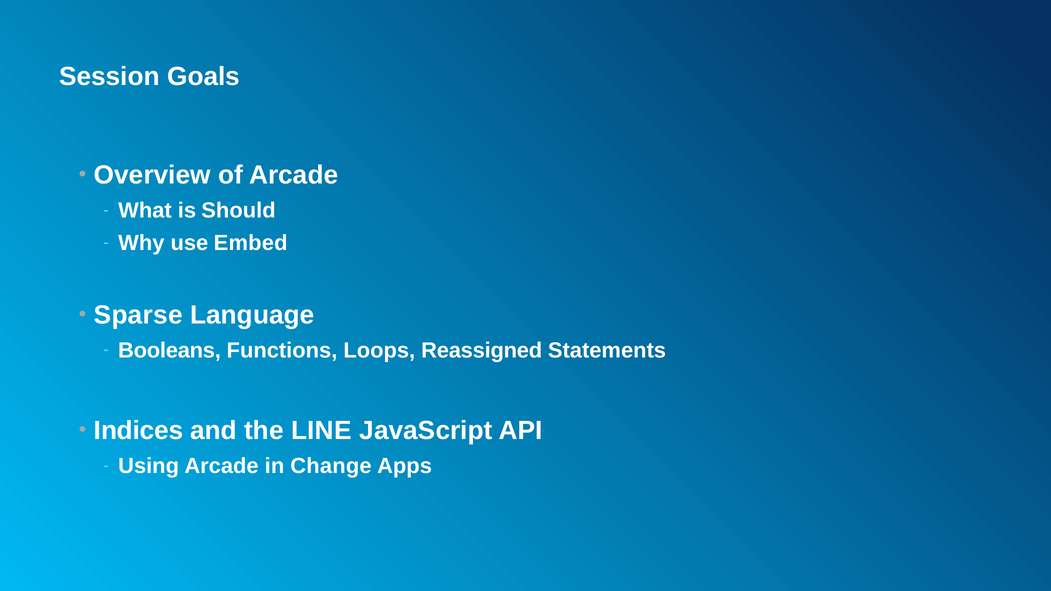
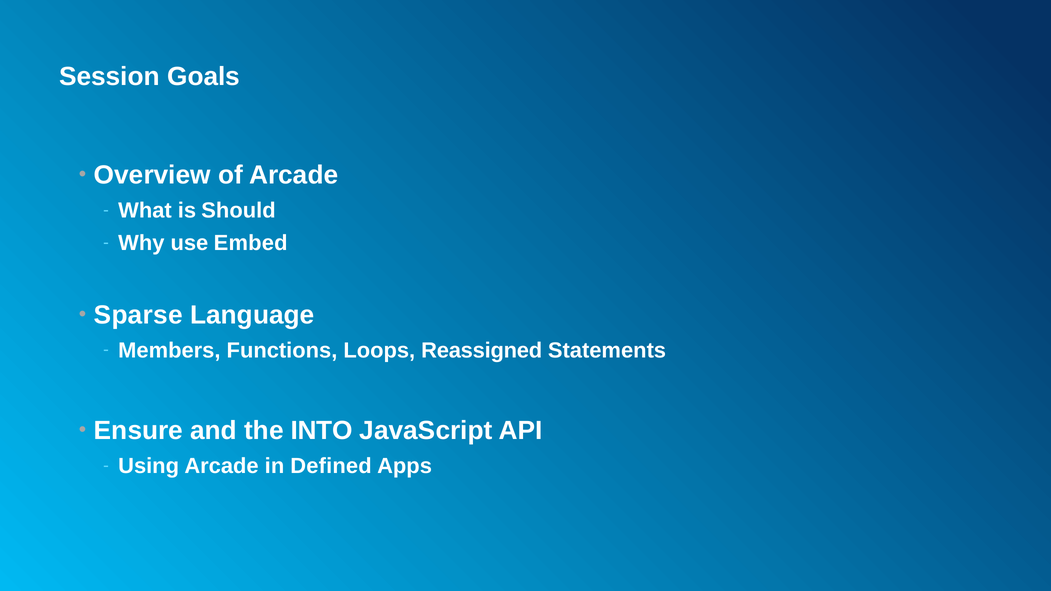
Booleans: Booleans -> Members (169, 350)
Indices: Indices -> Ensure (138, 431)
LINE: LINE -> INTO (322, 431)
Change: Change -> Defined (331, 466)
